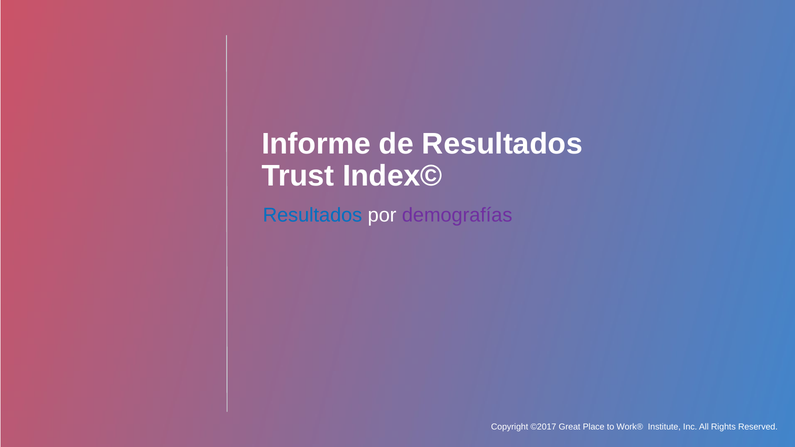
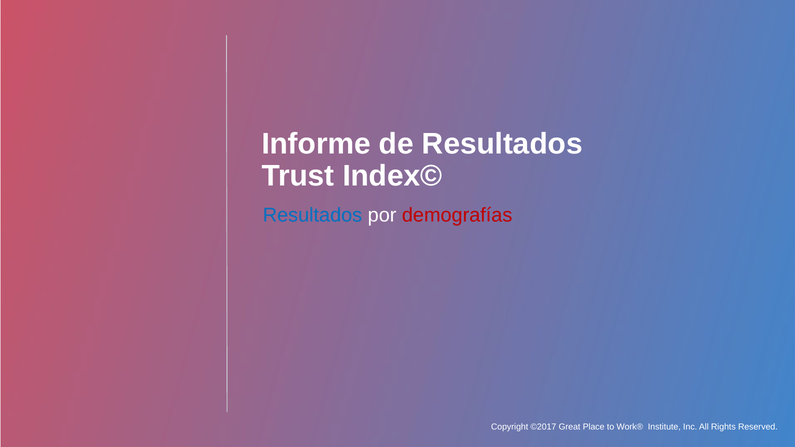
demografías colour: purple -> red (457, 215)
